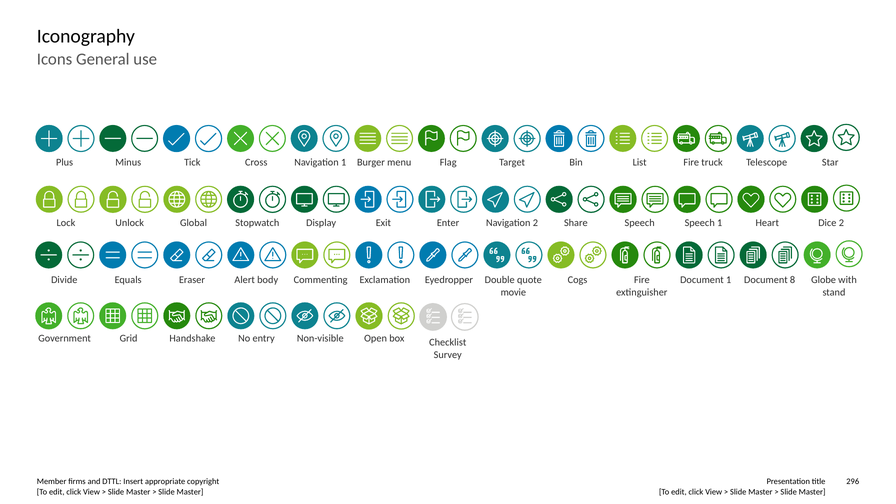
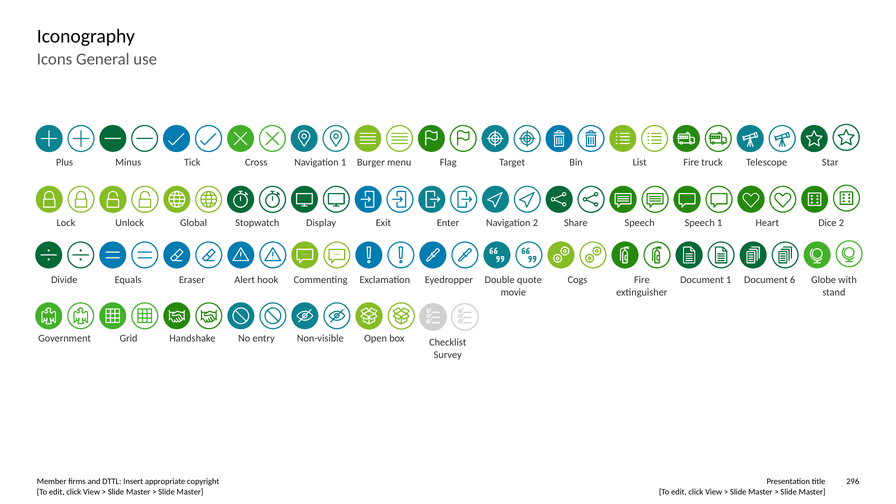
body: body -> hook (268, 280)
8: 8 -> 6 (793, 280)
